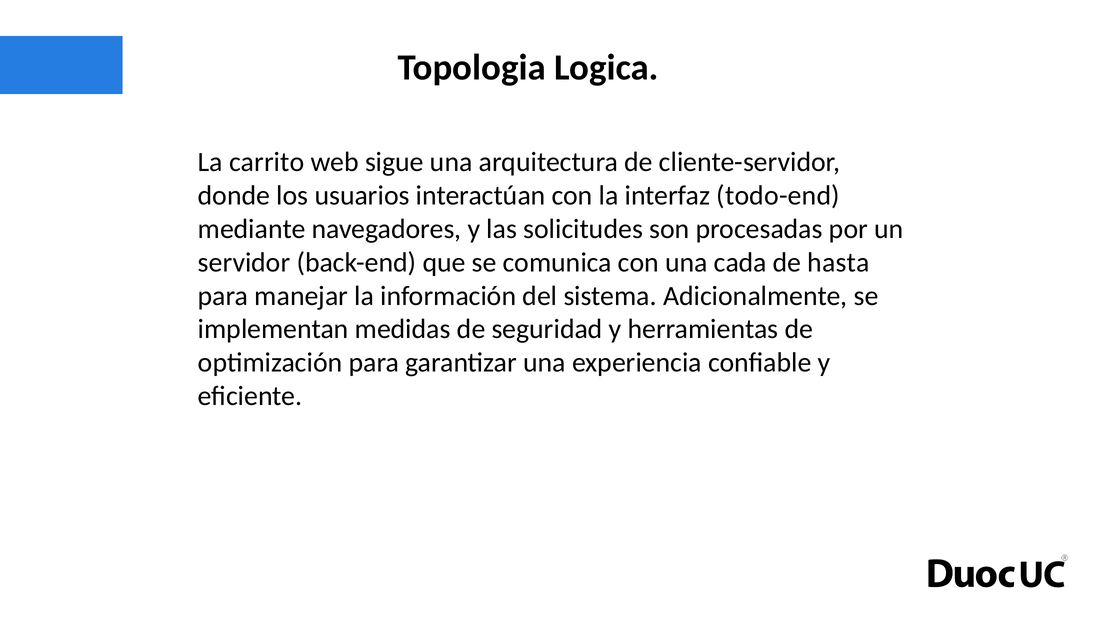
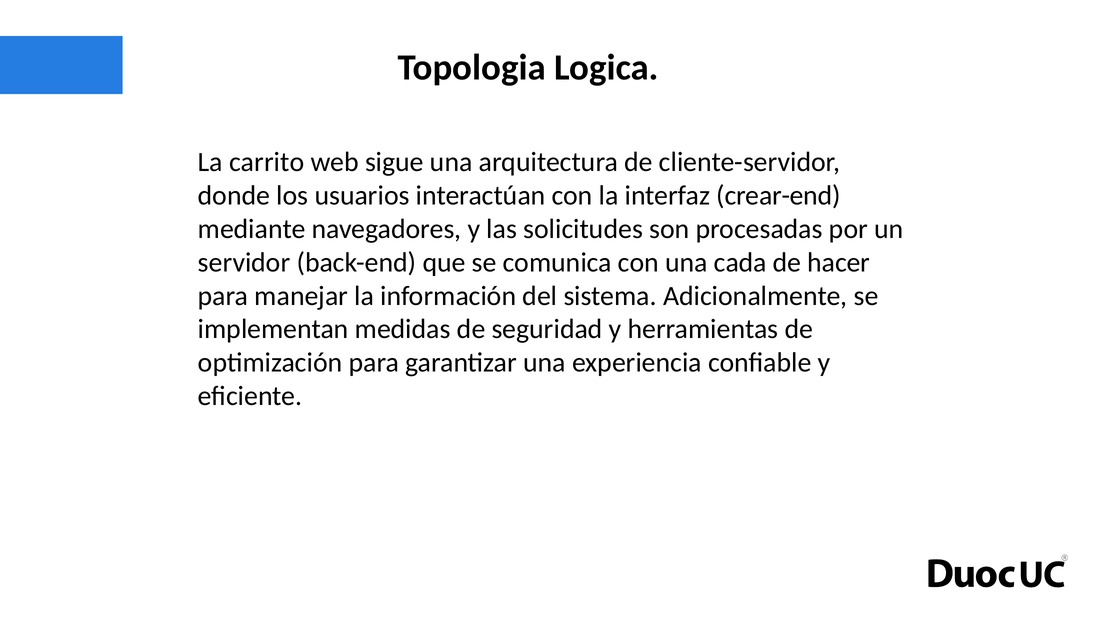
todo-end: todo-end -> crear-end (778, 196)
hasta: hasta -> hacer (839, 262)
